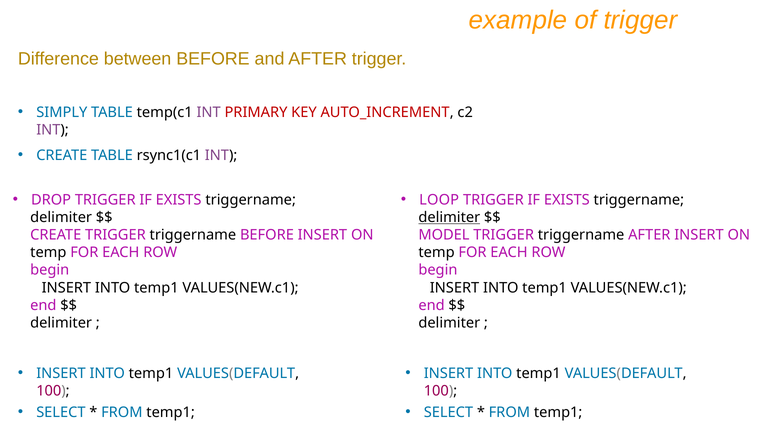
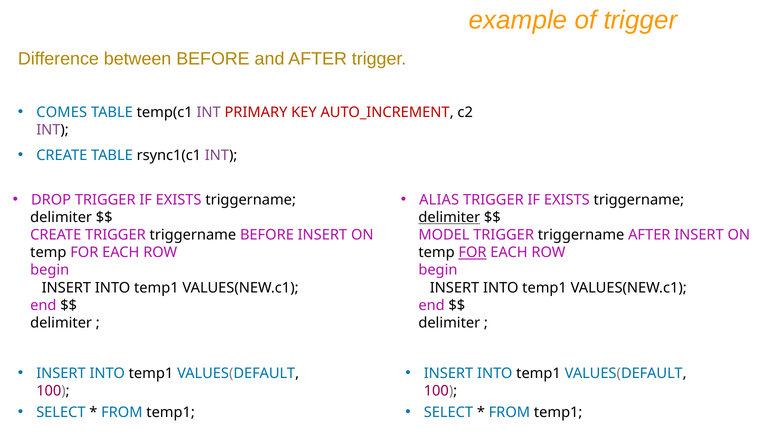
SIMPLY: SIMPLY -> COMES (62, 112)
LOOP: LOOP -> ALIAS (439, 200)
FOR underline: none -> present (473, 253)
